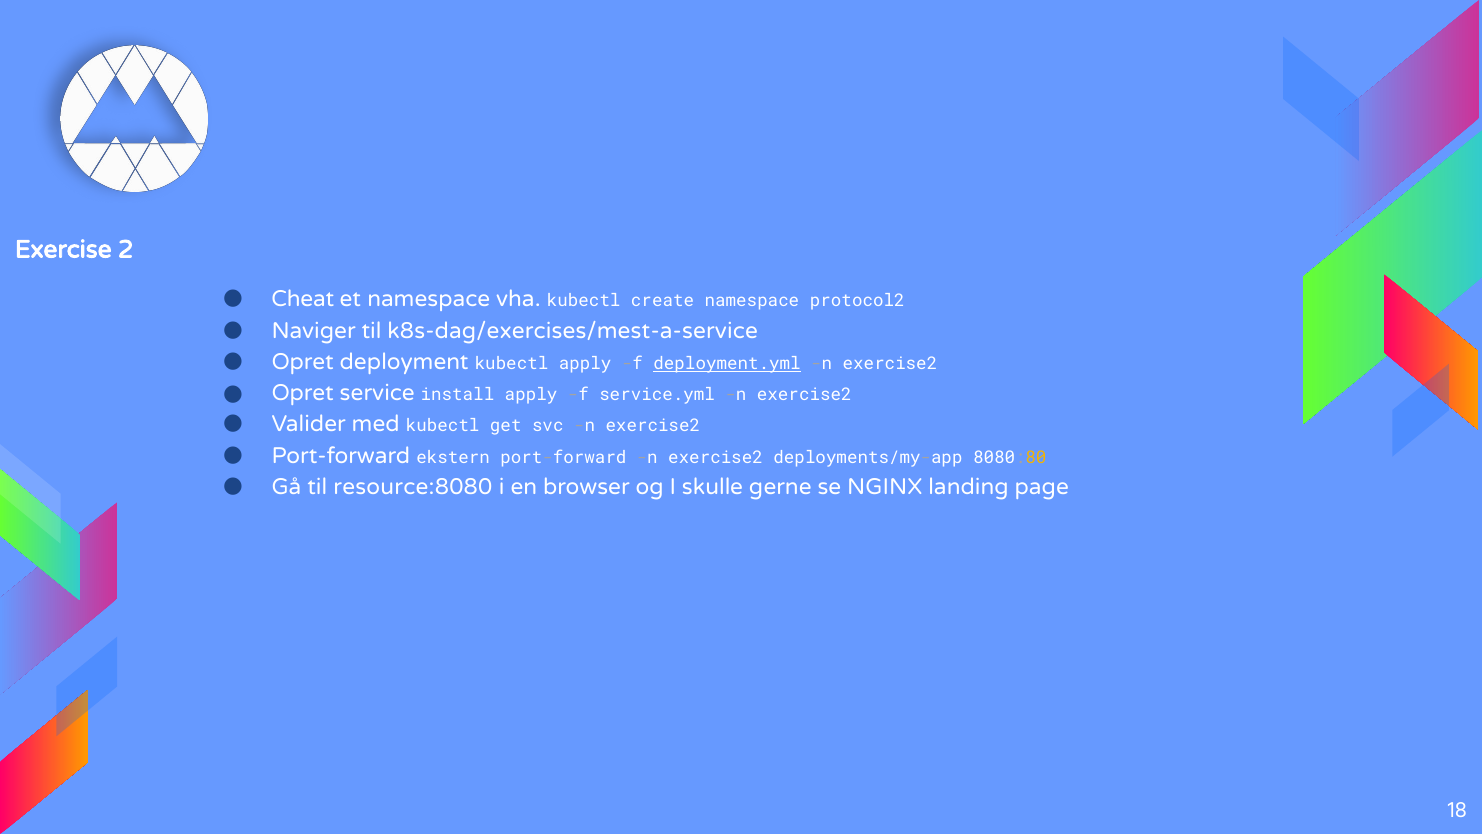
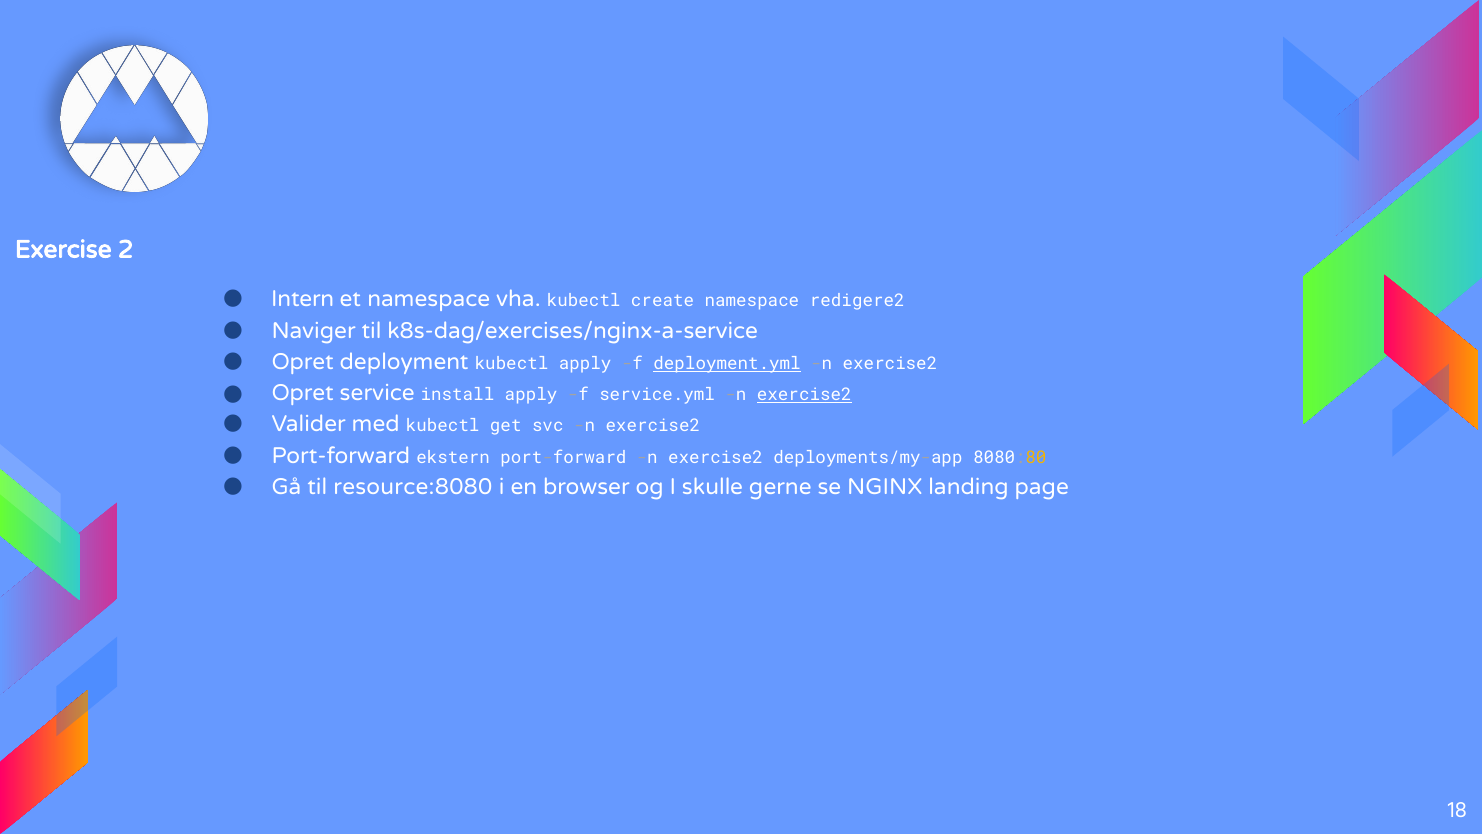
Cheat: Cheat -> Intern (303, 299)
protocol2: protocol2 -> redigere2 (857, 301)
k8s-dag/exercises/mest-a-service: k8s-dag/exercises/mest-a-service -> k8s-dag/exercises/nginx-a-service (573, 331)
exercise2 underline: none -> present (804, 395)
